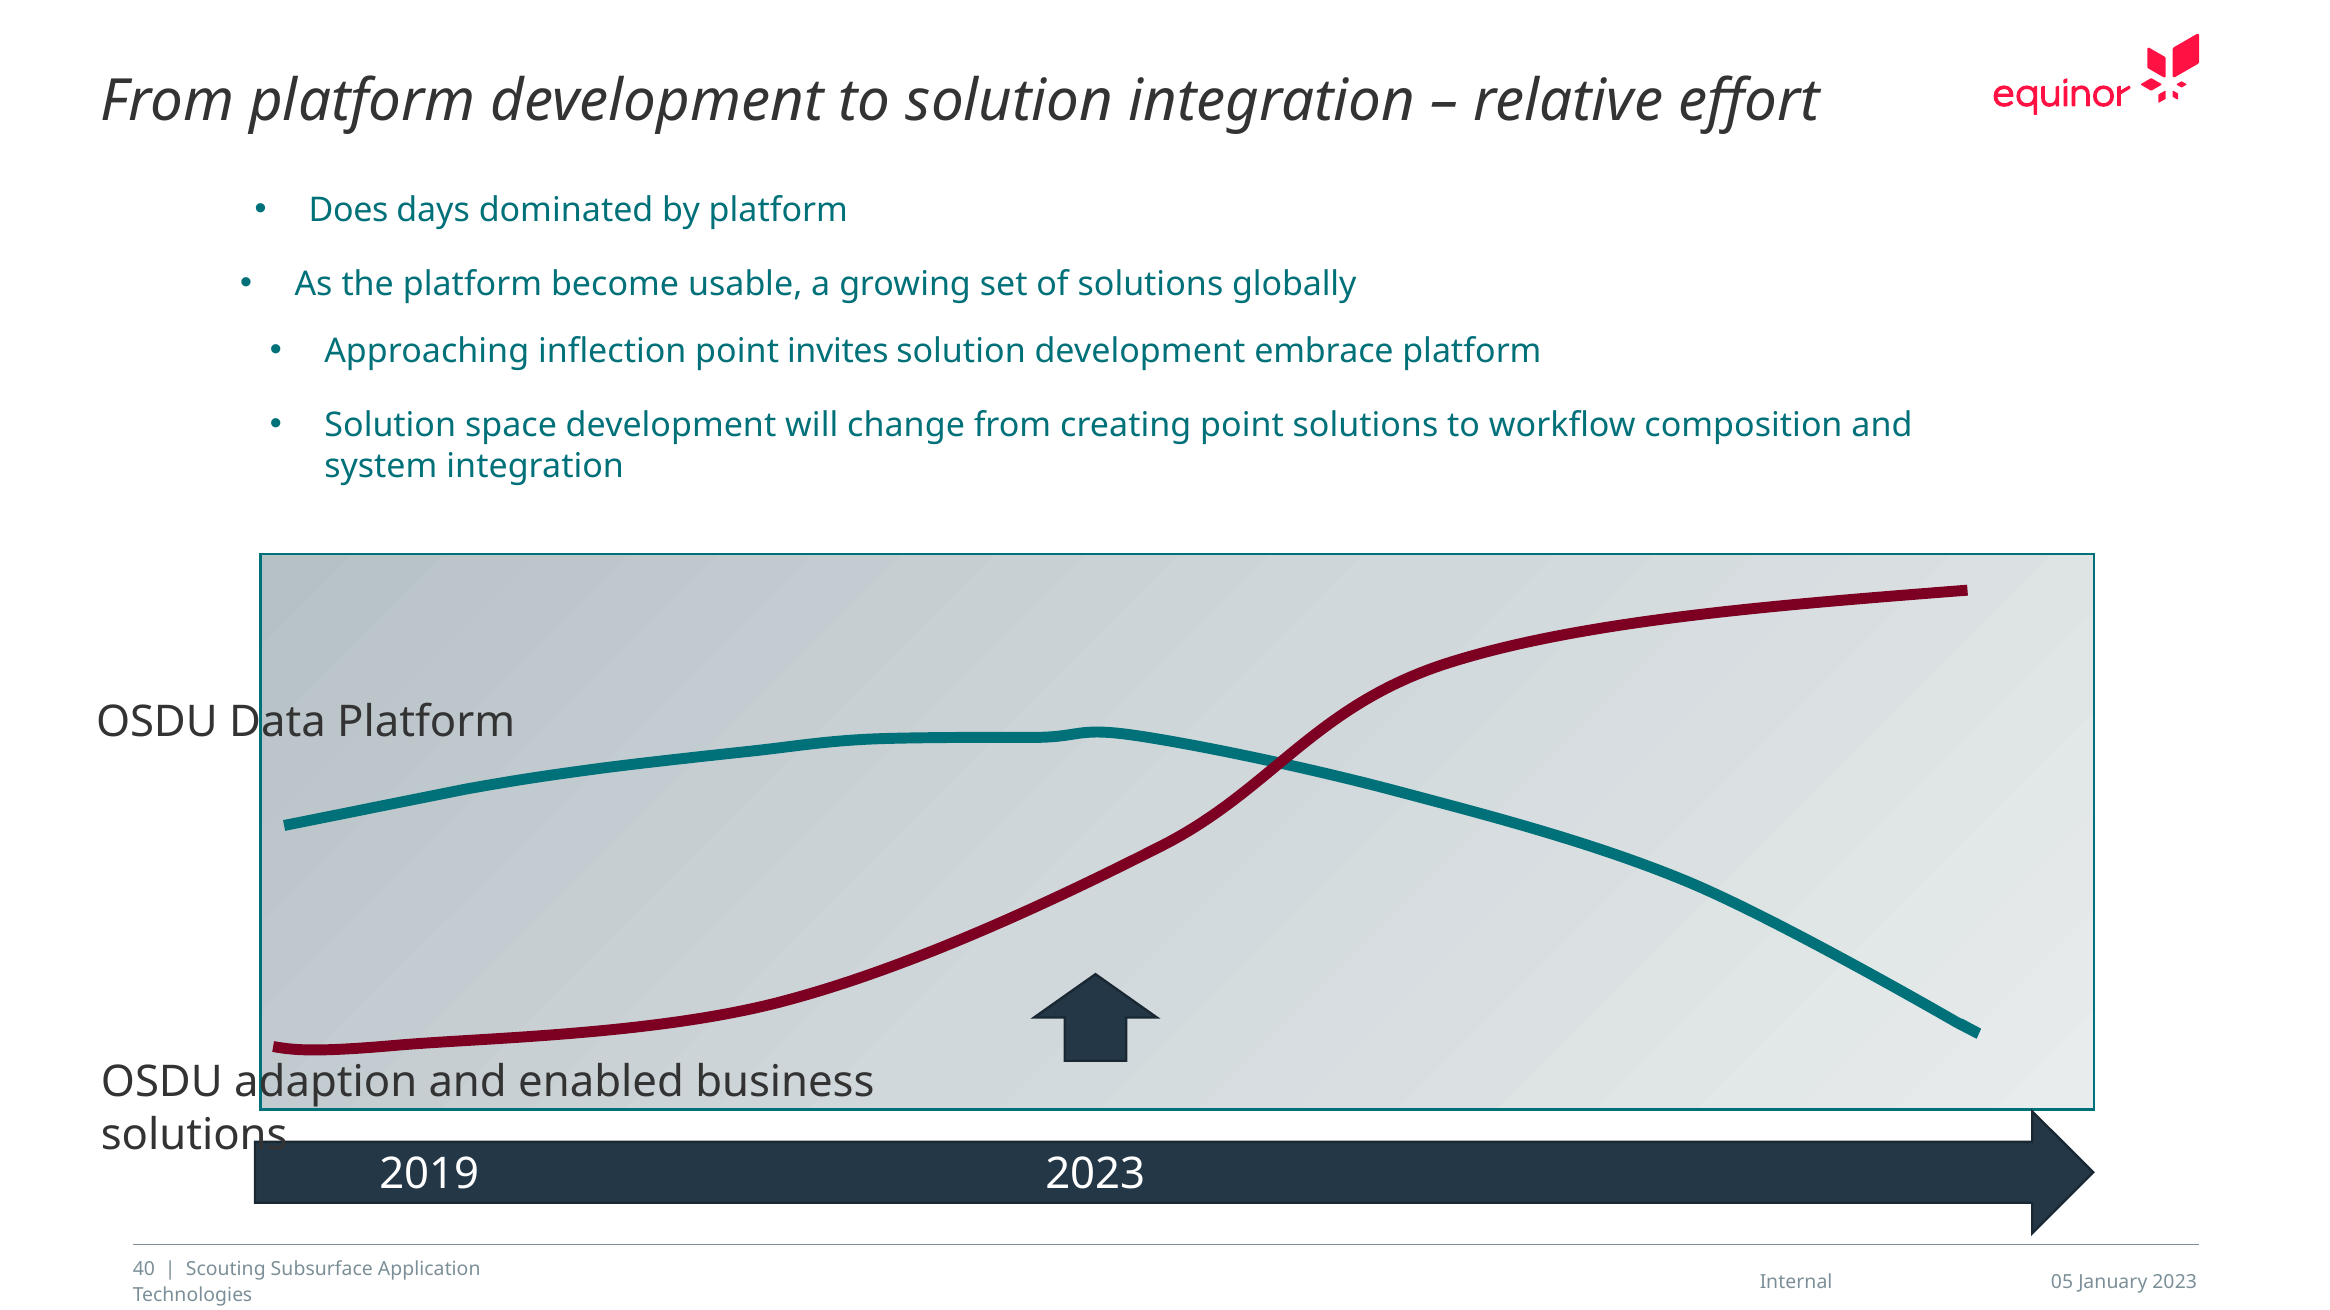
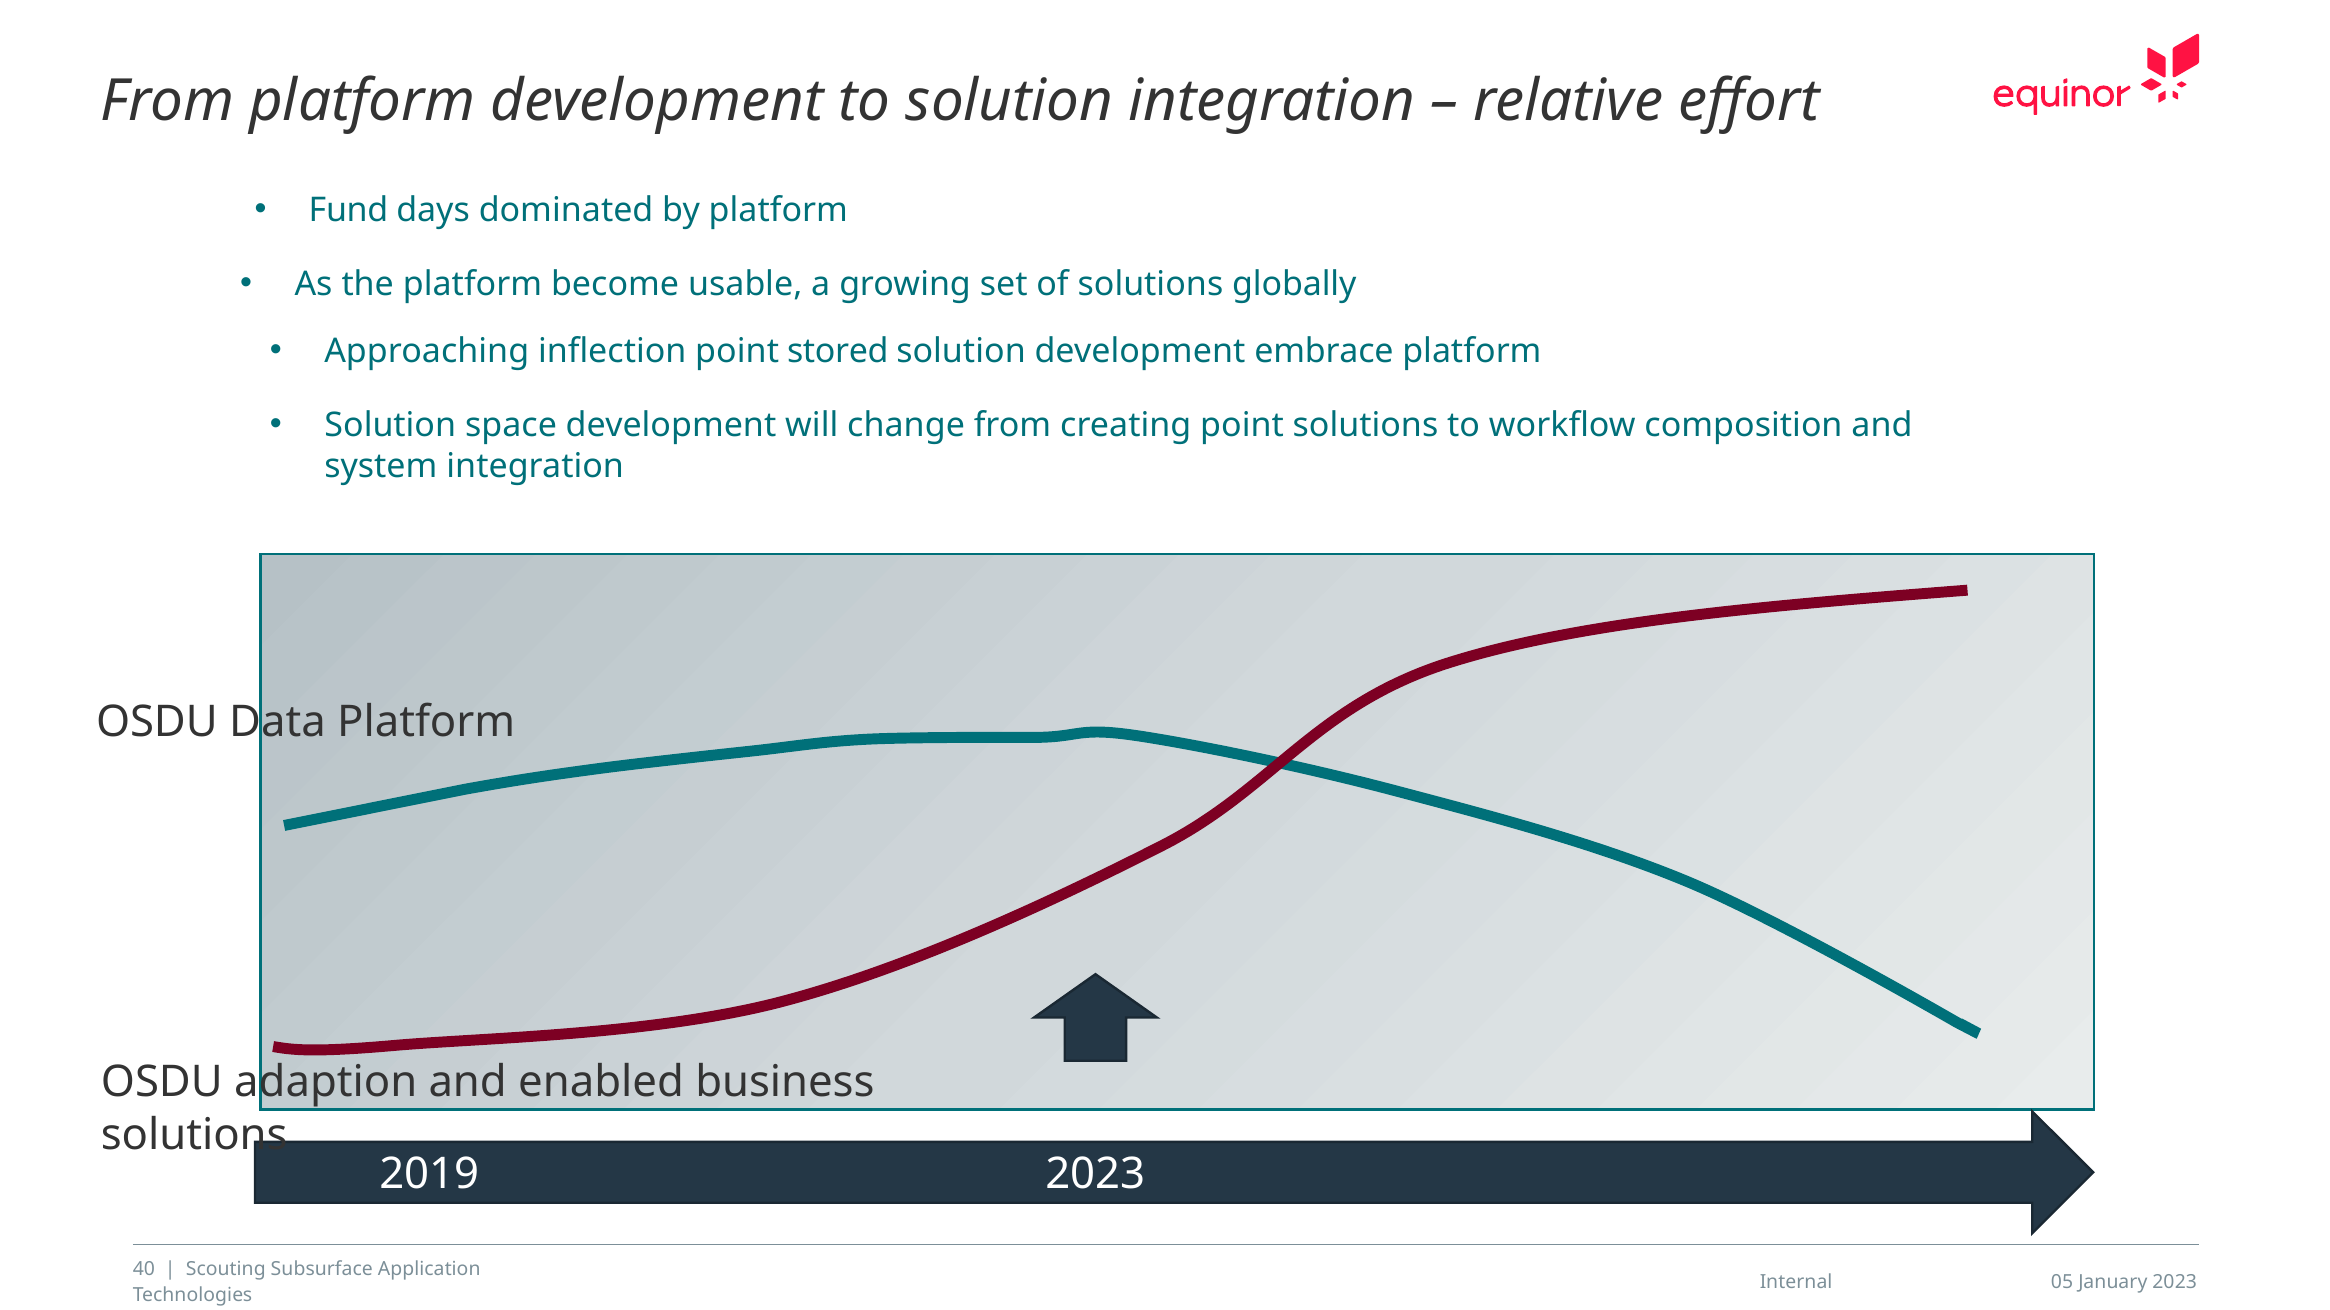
Does: Does -> Fund (349, 211)
invites: invites -> stored (838, 351)
